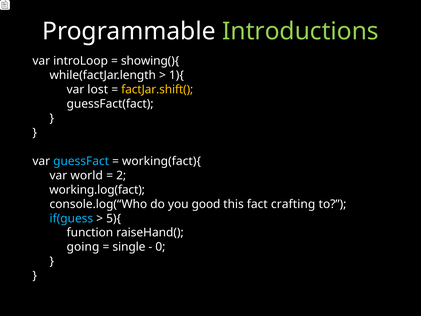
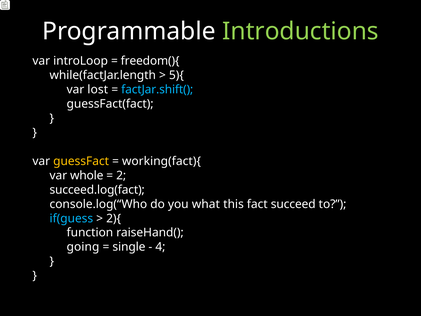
showing(){: showing(){ -> freedom(){ (150, 61)
1){: 1){ -> 5){ (176, 75)
factJar.shift( colour: yellow -> light blue (157, 89)
guessFact colour: light blue -> yellow (81, 161)
world: world -> whole (87, 175)
working.log(fact: working.log(fact -> succeed.log(fact (97, 190)
good: good -> what (206, 204)
crafting: crafting -> succeed (293, 204)
5){: 5){ -> 2){ (114, 218)
0: 0 -> 4 (160, 247)
